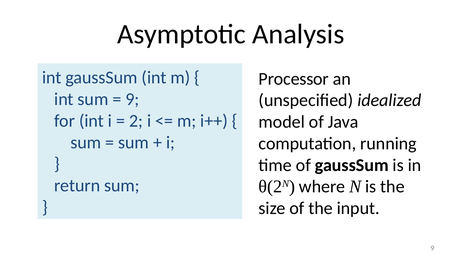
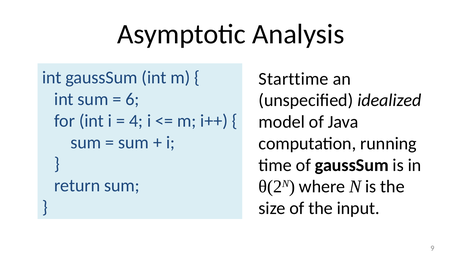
Processor: Processor -> Starttime (294, 79)
9: 9 -> 6 (132, 99)
2: 2 -> 4 (136, 121)
